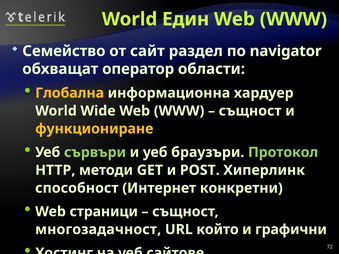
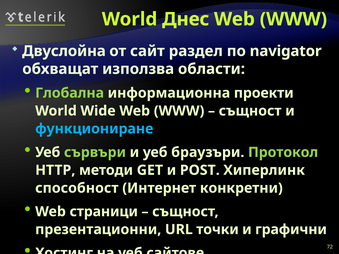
Един: Един -> Днес (186, 19)
Семейство: Семейство -> Двуслойна (64, 51)
оператор: оператор -> използва (138, 69)
Глобална colour: yellow -> light green (70, 93)
хардуер: хардуер -> проекти (264, 93)
функциониране colour: yellow -> light blue (94, 129)
многозадачност: многозадачност -> презентационни (98, 230)
който: който -> точки (218, 230)
